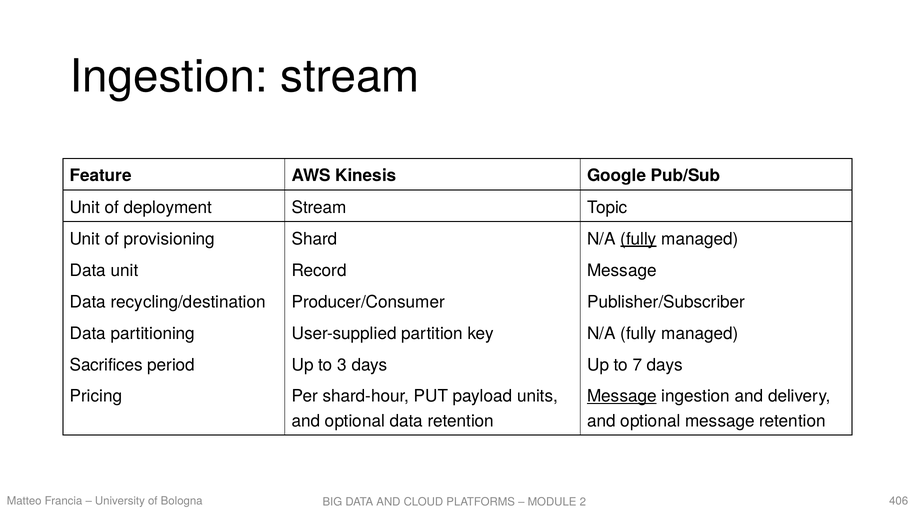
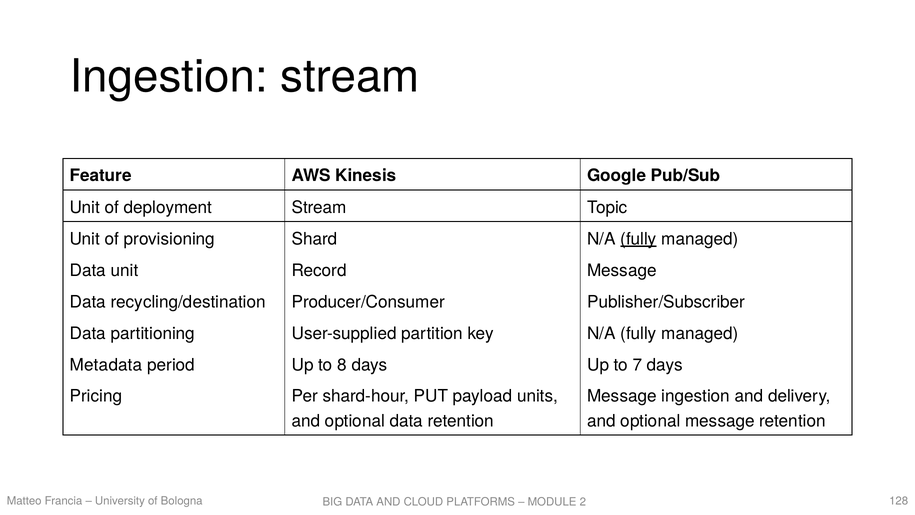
Sacrifices: Sacrifices -> Metadata (106, 365)
3: 3 -> 8 (342, 365)
Message underline: present -> none (622, 396)
406: 406 -> 128 (899, 500)
